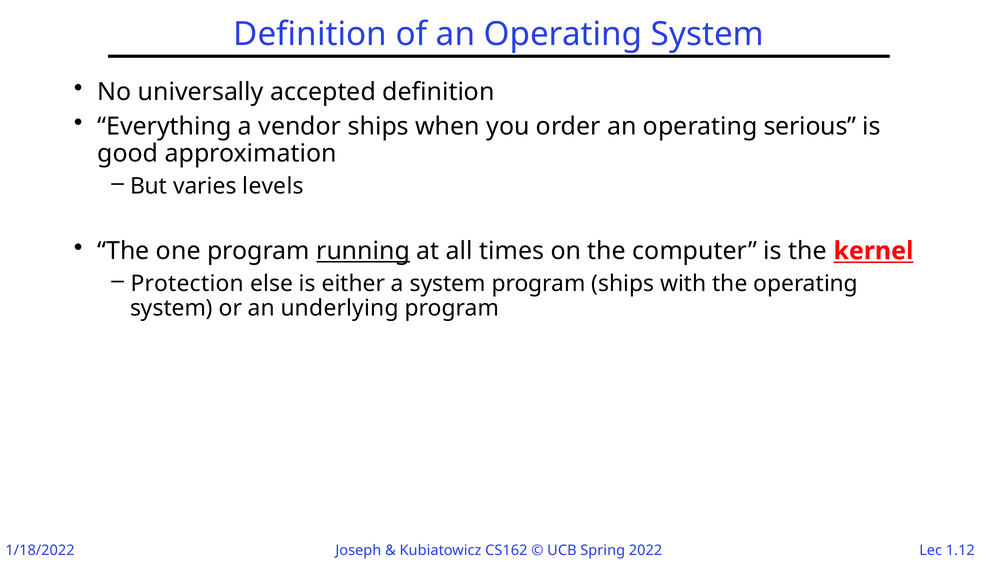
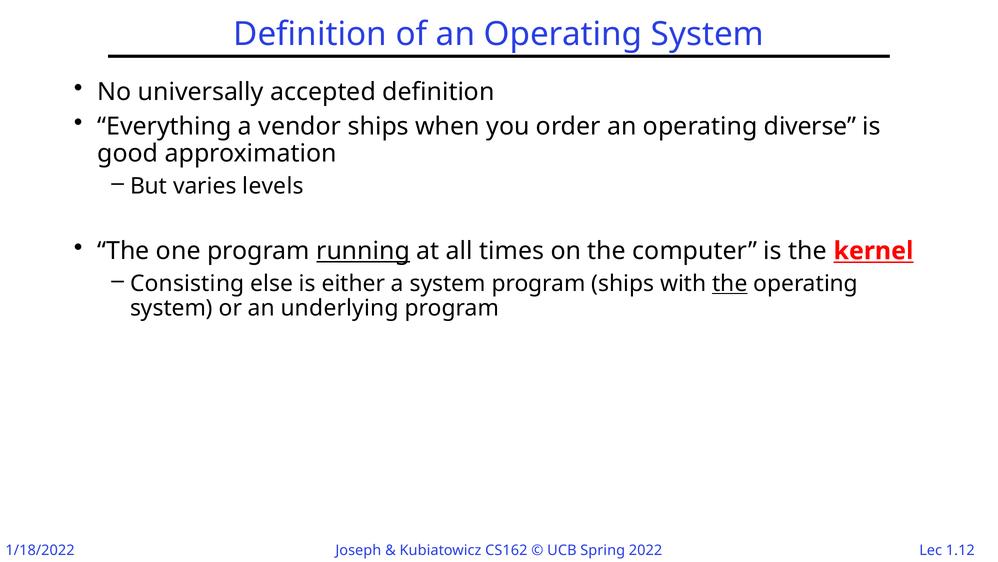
serious: serious -> diverse (810, 126)
Protection: Protection -> Consisting (187, 283)
the underline: none -> present (730, 283)
